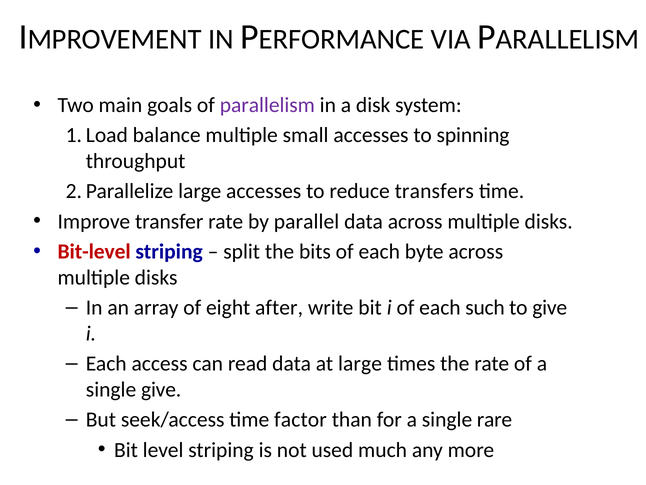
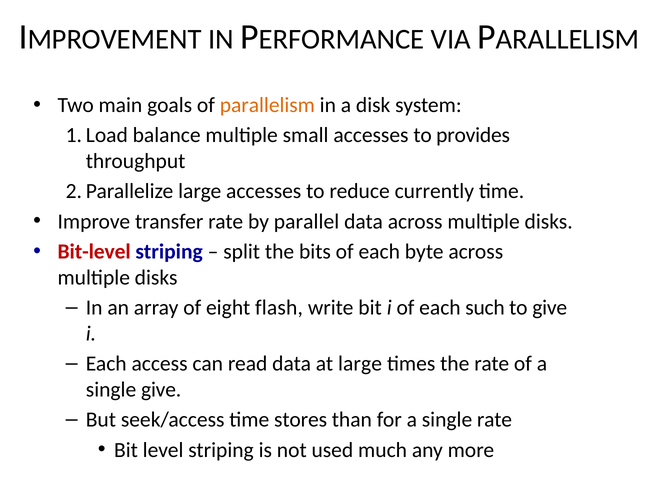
parallelism colour: purple -> orange (267, 105)
spinning: spinning -> provides (473, 135)
transfers: transfers -> currently (434, 191)
after: after -> flash (279, 307)
factor: factor -> stores (301, 419)
single rare: rare -> rate (494, 419)
